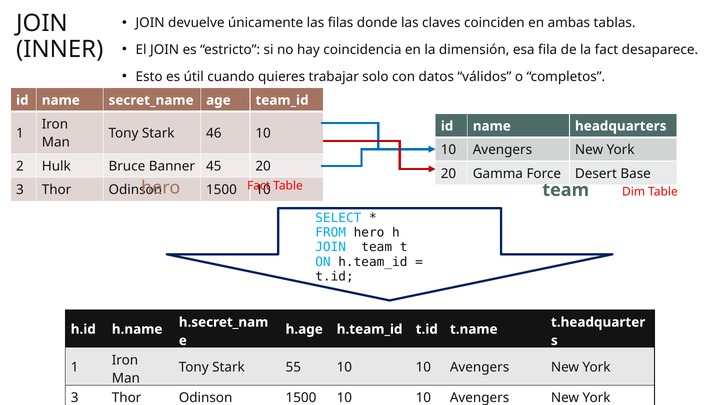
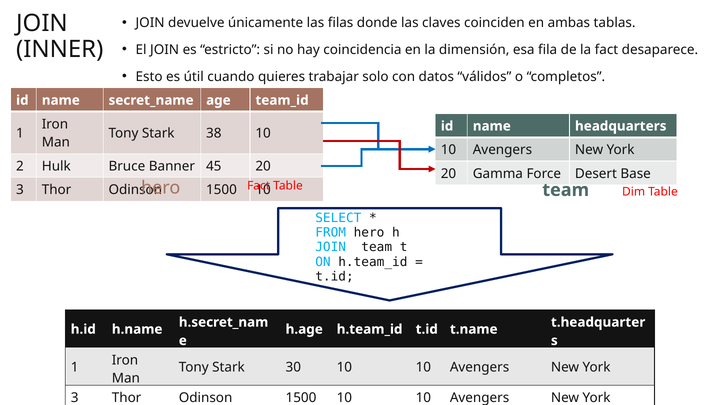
46: 46 -> 38 (214, 133)
55: 55 -> 30 (293, 367)
